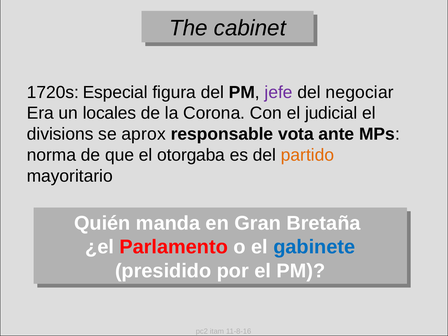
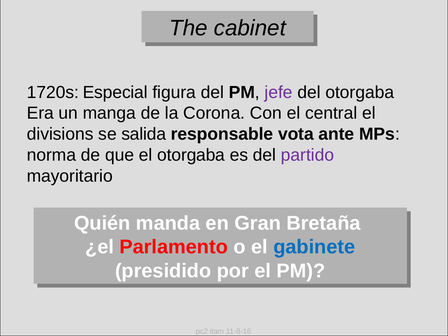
del negociar: negociar -> otorgaba (360, 92)
locales: locales -> manga (109, 113)
judicial: judicial -> central (331, 113)
aprox: aprox -> salida (144, 134)
partido colour: orange -> purple (307, 155)
